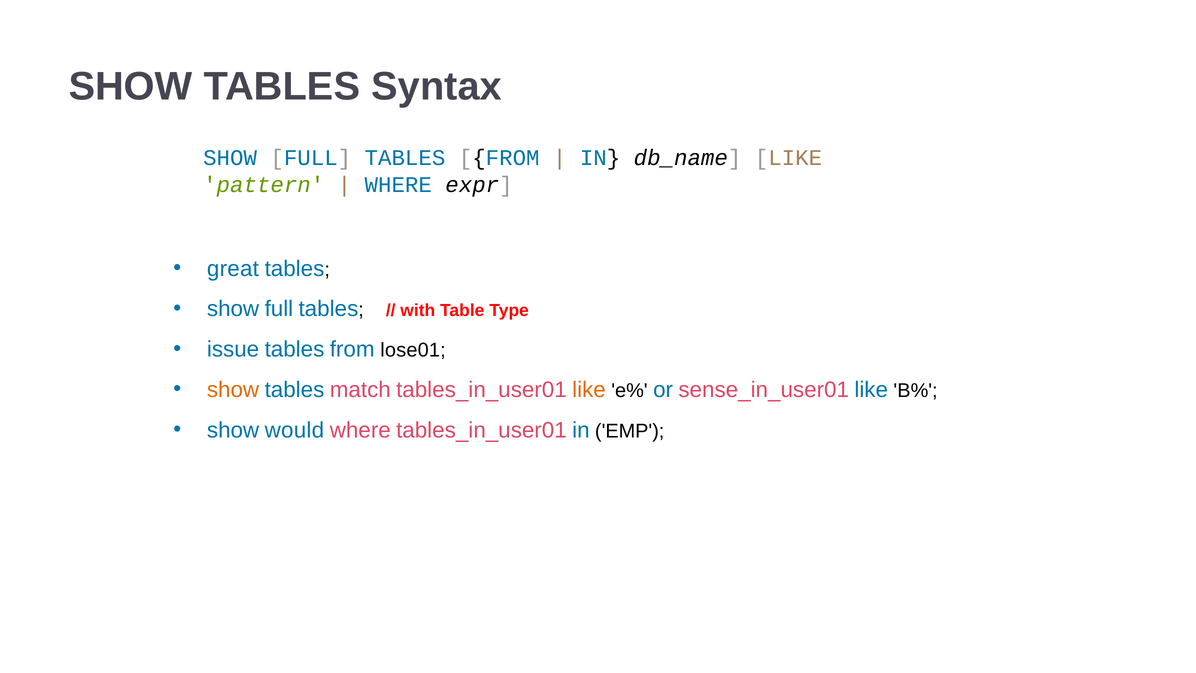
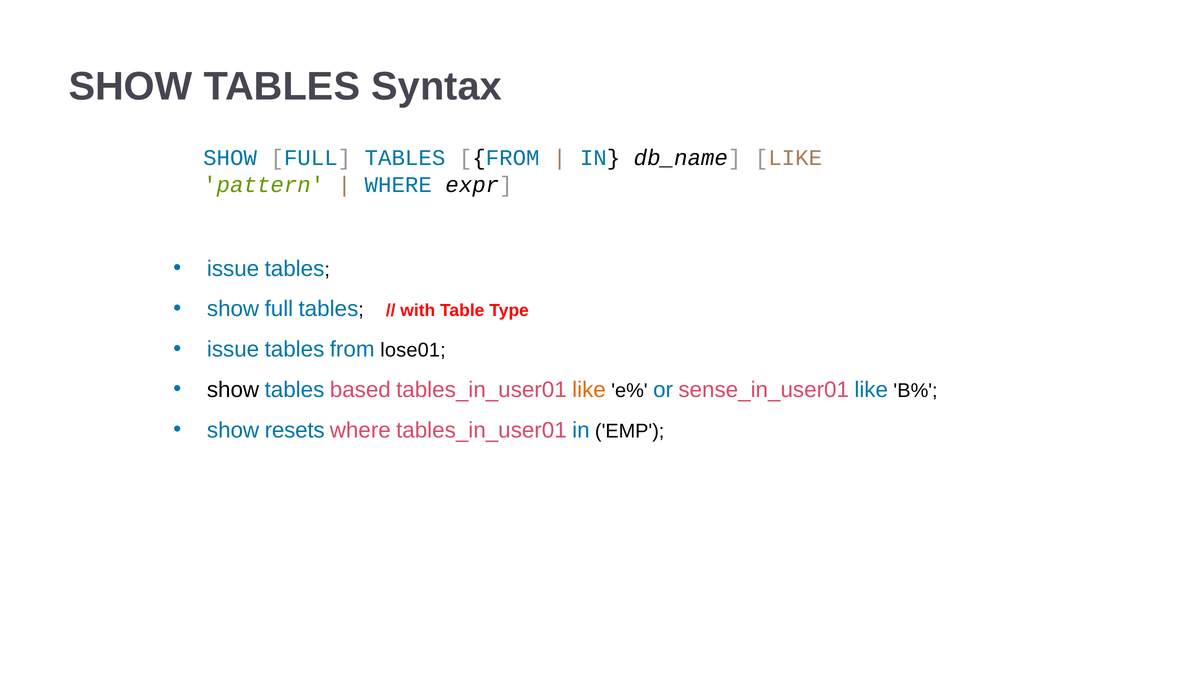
great: great -> issue (233, 269)
show colour: orange -> black (233, 390)
match: match -> based (360, 390)
would: would -> resets (295, 430)
